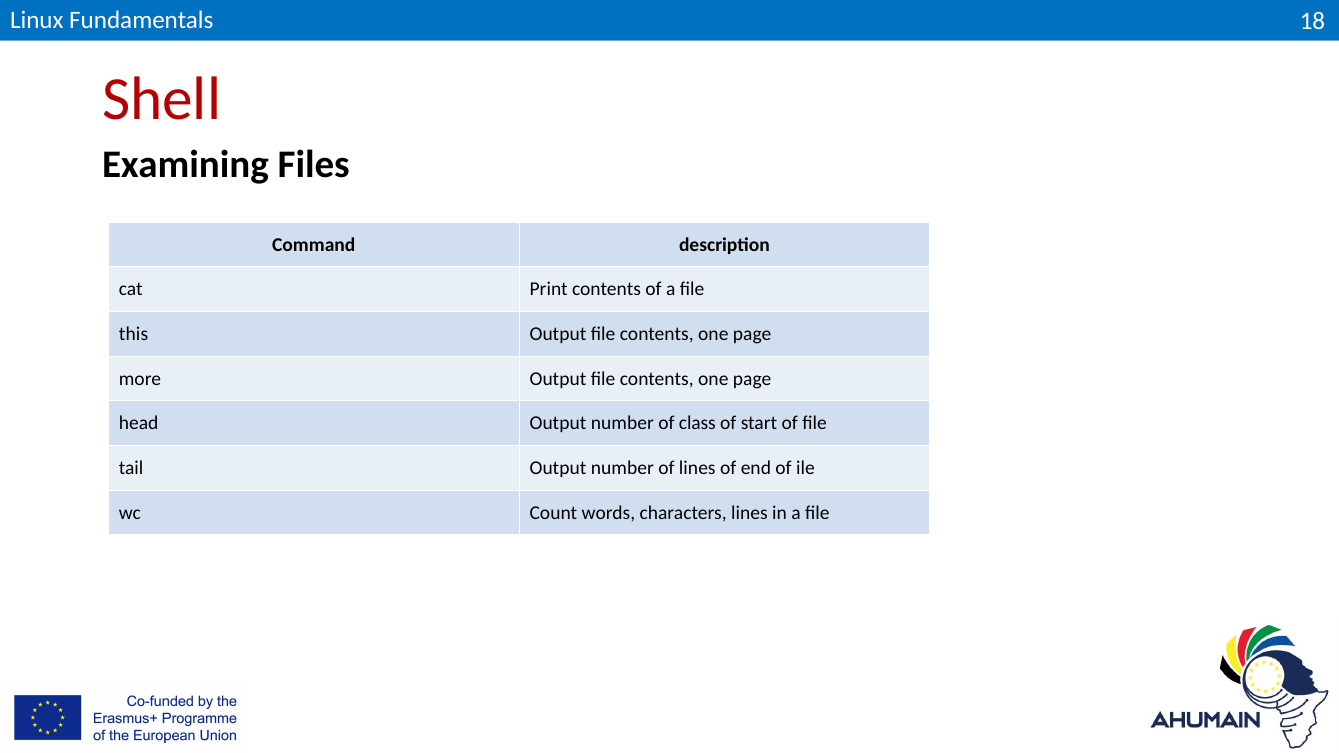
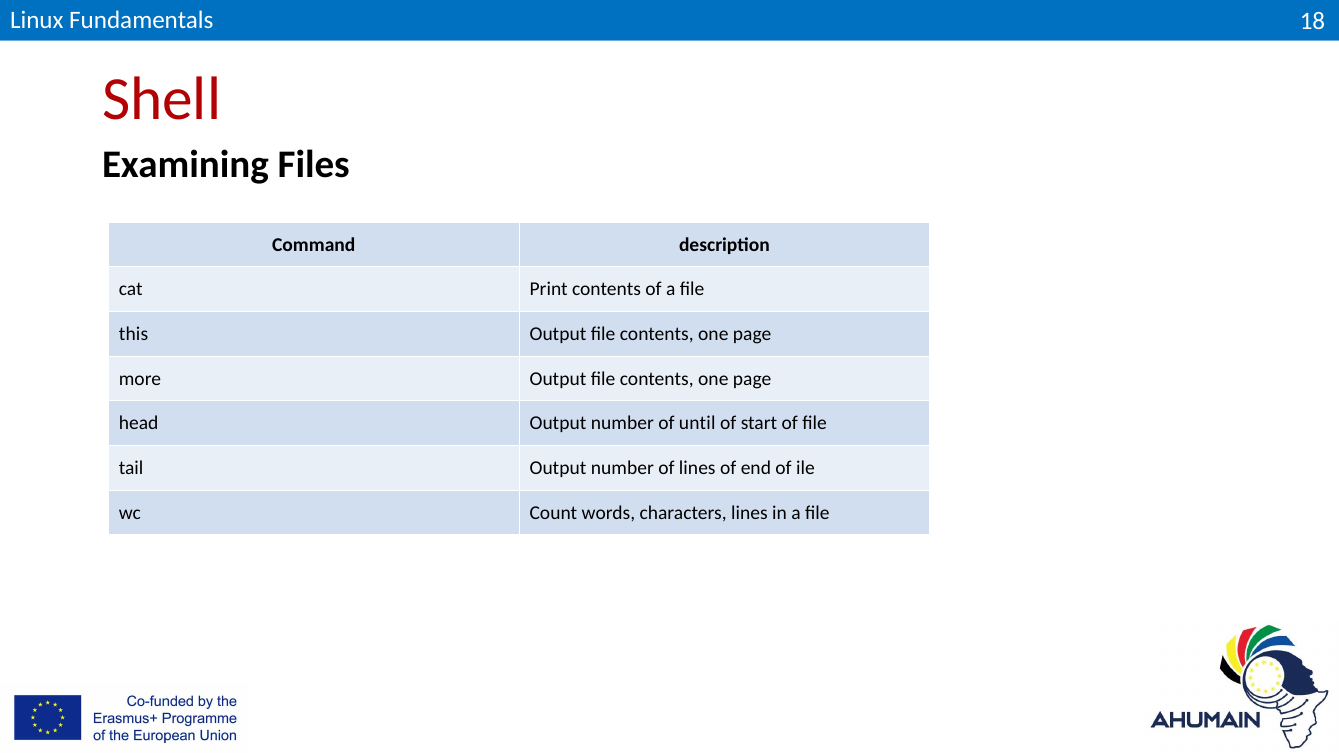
class: class -> until (697, 423)
